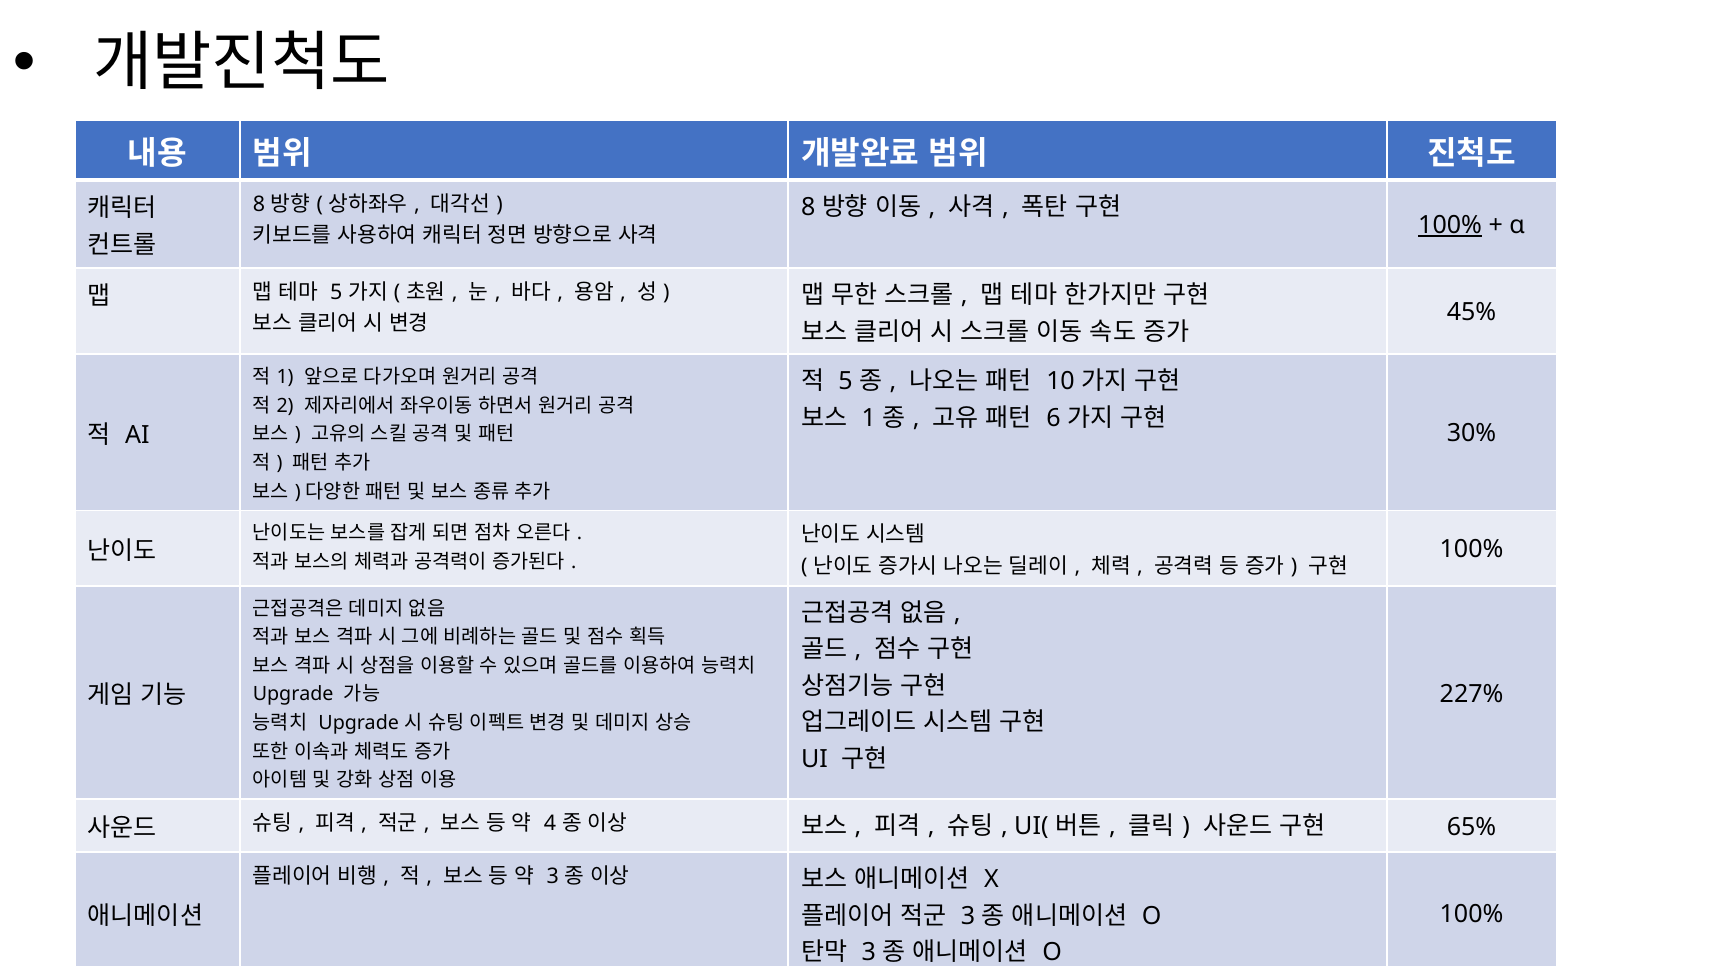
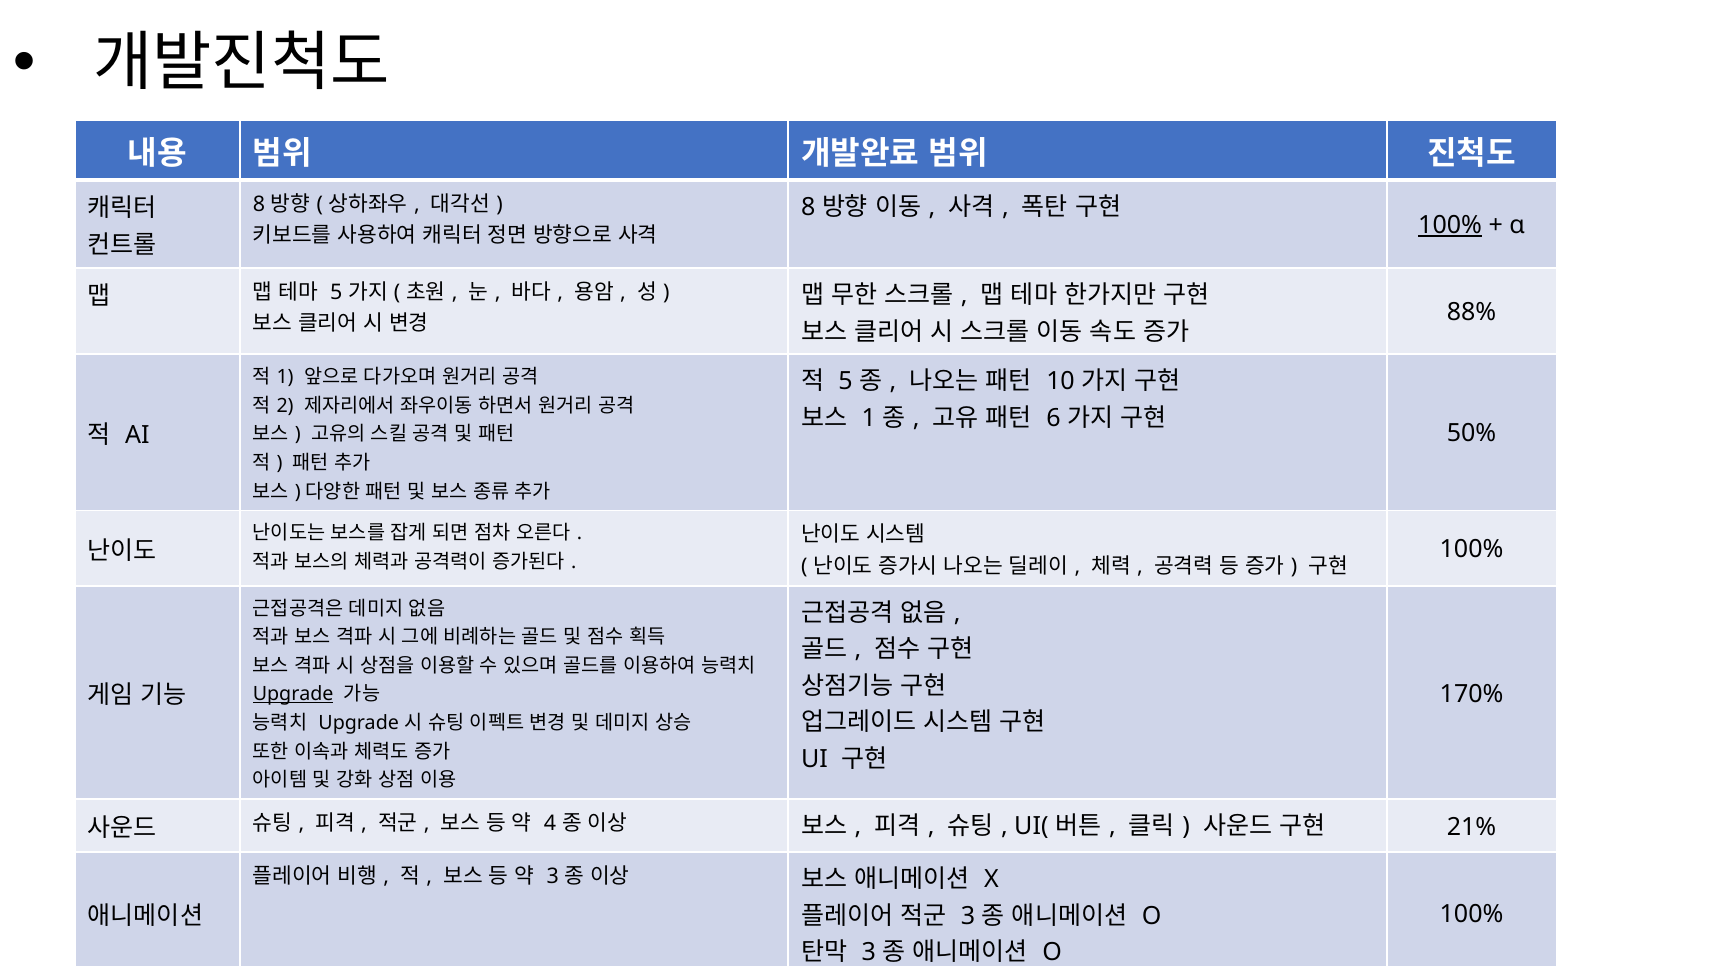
45%: 45% -> 88% (1471, 312)
30%: 30% -> 50% (1471, 434)
227%: 227% -> 170% (1472, 694)
Upgrade underline: none -> present (293, 694)
65%: 65% -> 21% (1471, 827)
